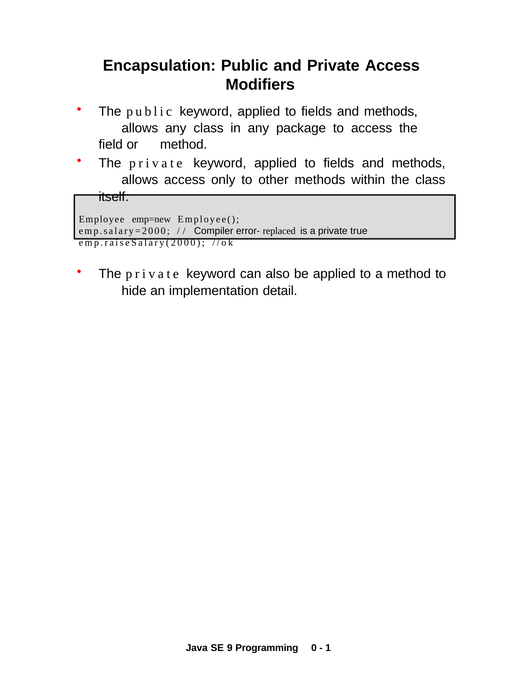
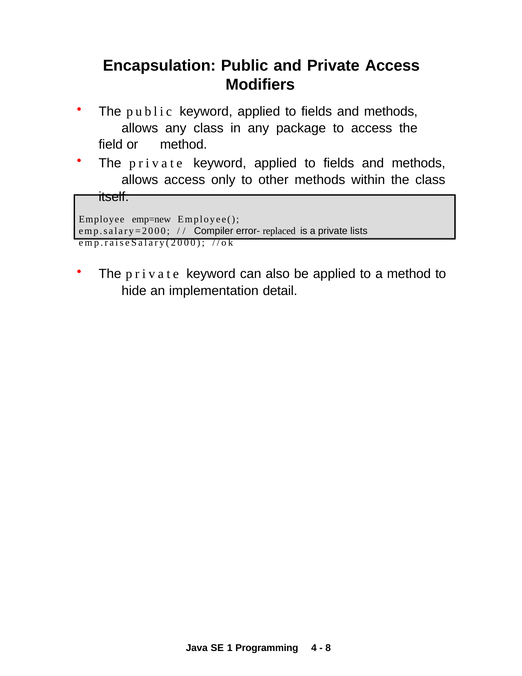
true: true -> lists (359, 231)
9: 9 -> 1 (230, 648)
0: 0 -> 4 (314, 648)
1: 1 -> 8 (328, 648)
